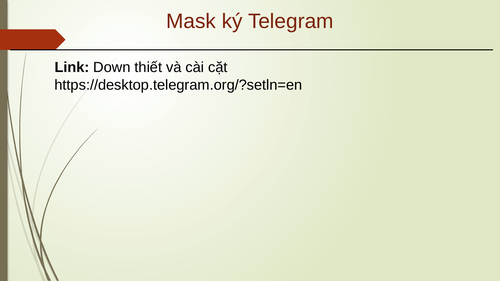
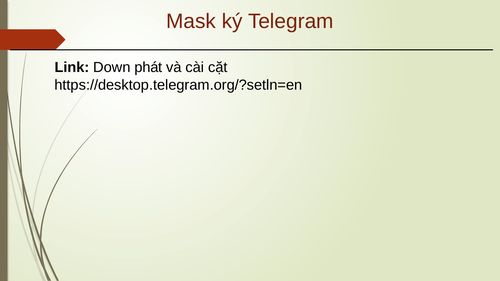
thiết: thiết -> phát (148, 68)
